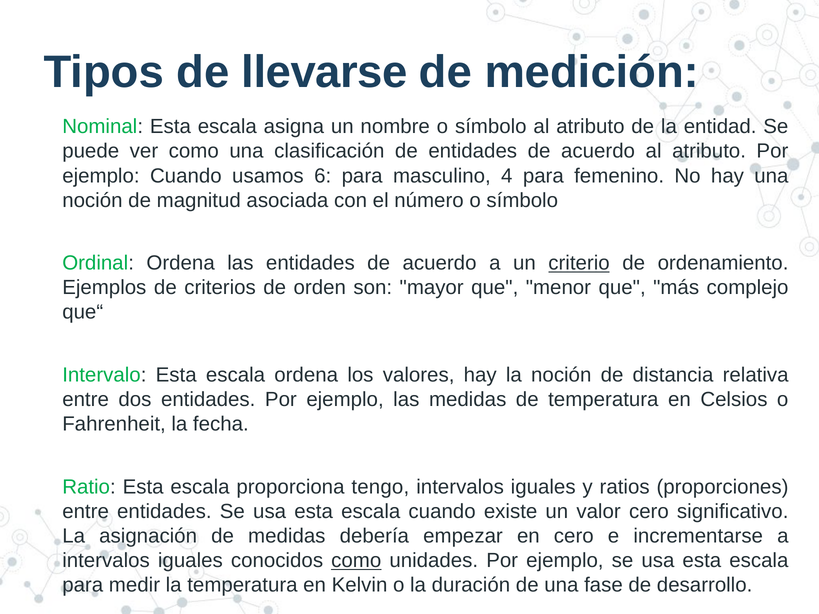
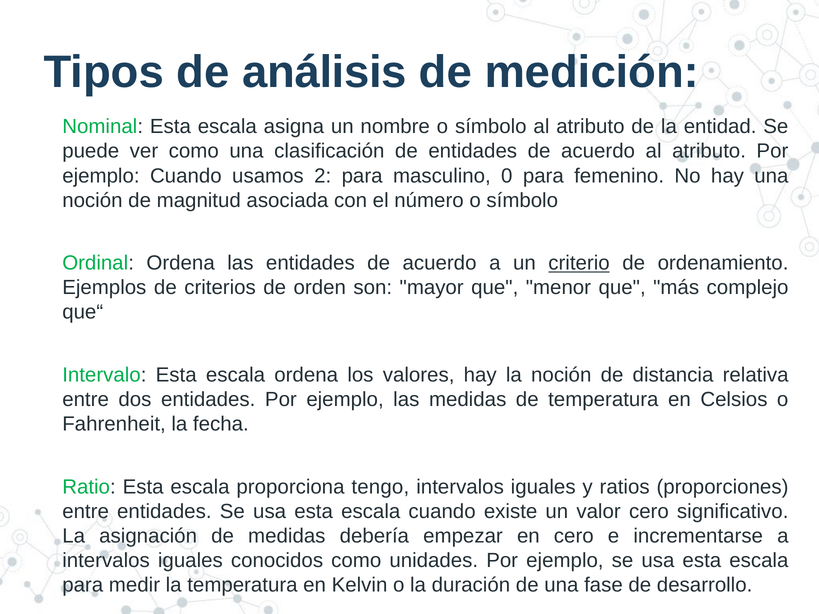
llevarse: llevarse -> análisis (324, 72)
6: 6 -> 2 (323, 176)
4: 4 -> 0 (507, 176)
como underline: present -> none (356, 561)
